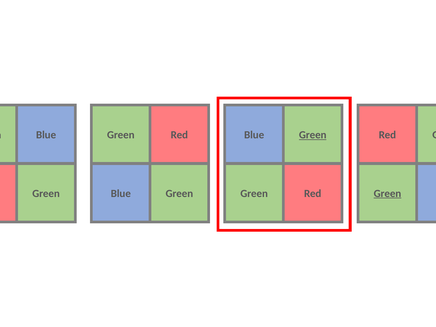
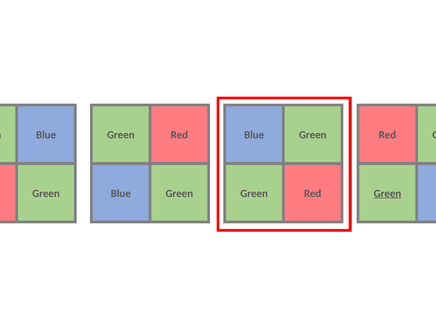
Green underline: present -> none (313, 135)
